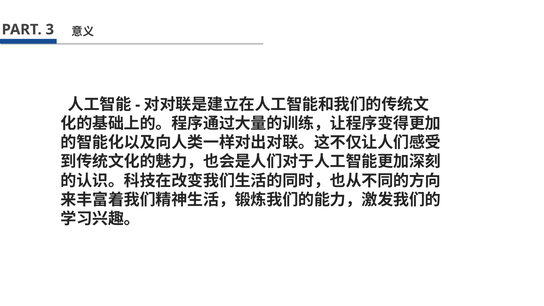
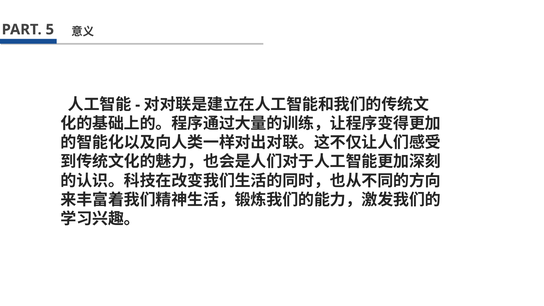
3: 3 -> 5 (50, 30)
